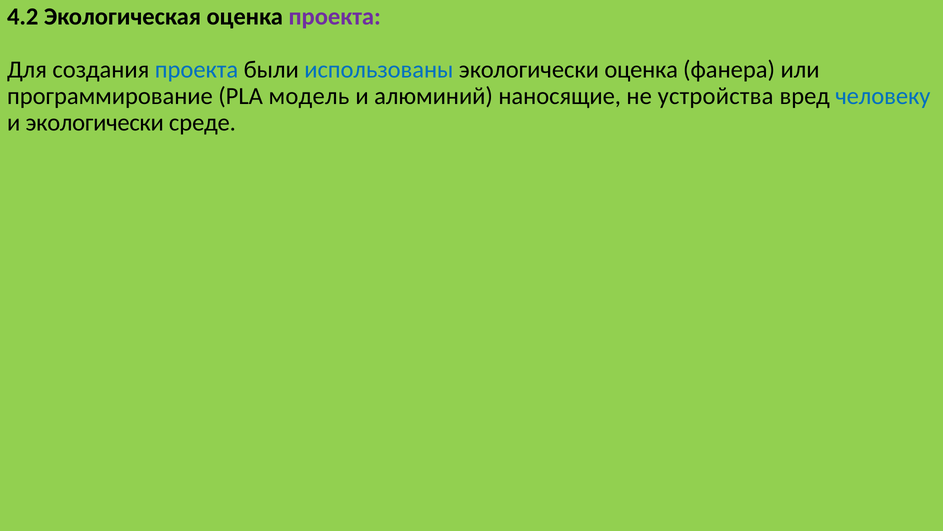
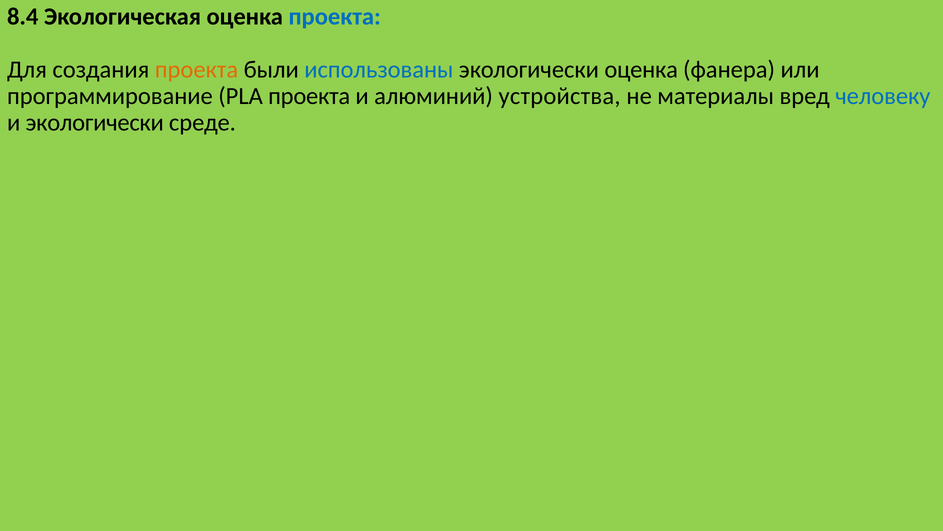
4.2: 4.2 -> 8.4 (23, 17)
проекта colour: purple -> blue (335, 17)
проекта colour: blue -> orange (197, 70)
PLA модель: модель -> проекта (309, 96)
наносящие: наносящие -> устройства (560, 96)
устройства: устройства -> материалы (716, 96)
